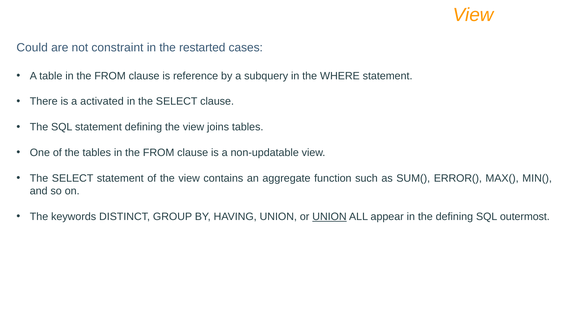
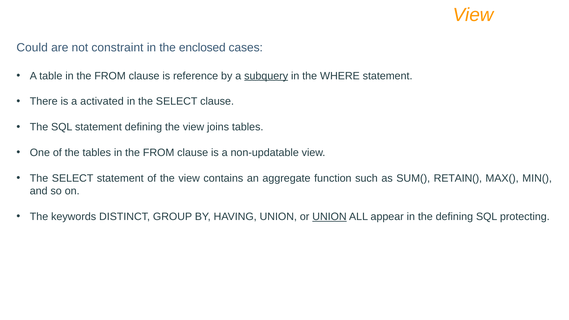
restarted: restarted -> enclosed (202, 48)
subquery underline: none -> present (266, 76)
ERROR(: ERROR( -> RETAIN( (458, 178)
outermost: outermost -> protecting (525, 217)
